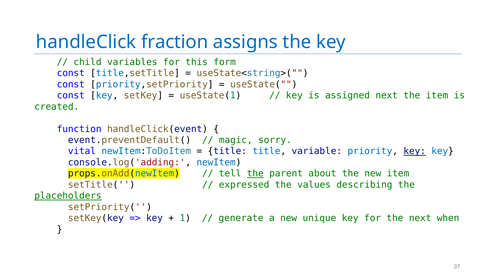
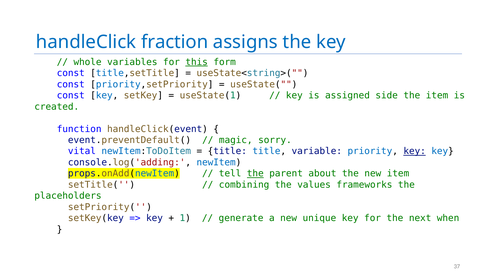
child: child -> whole (88, 62)
this underline: none -> present (197, 62)
assigned next: next -> side (387, 95)
expressed: expressed -> combining (244, 185)
describing: describing -> frameworks (364, 185)
placeholders underline: present -> none (68, 196)
